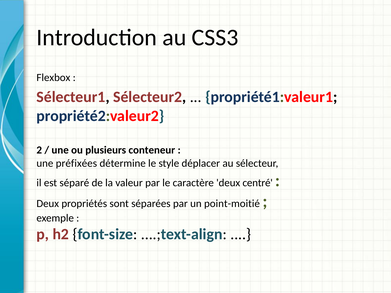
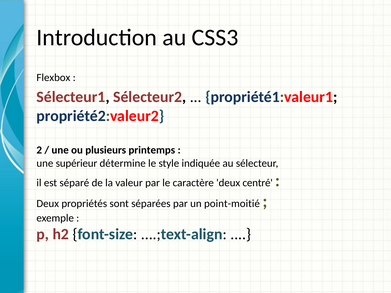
conteneur: conteneur -> printemps (152, 150)
préfixées: préfixées -> supérieur (77, 163)
déplacer: déplacer -> indiquée (201, 163)
